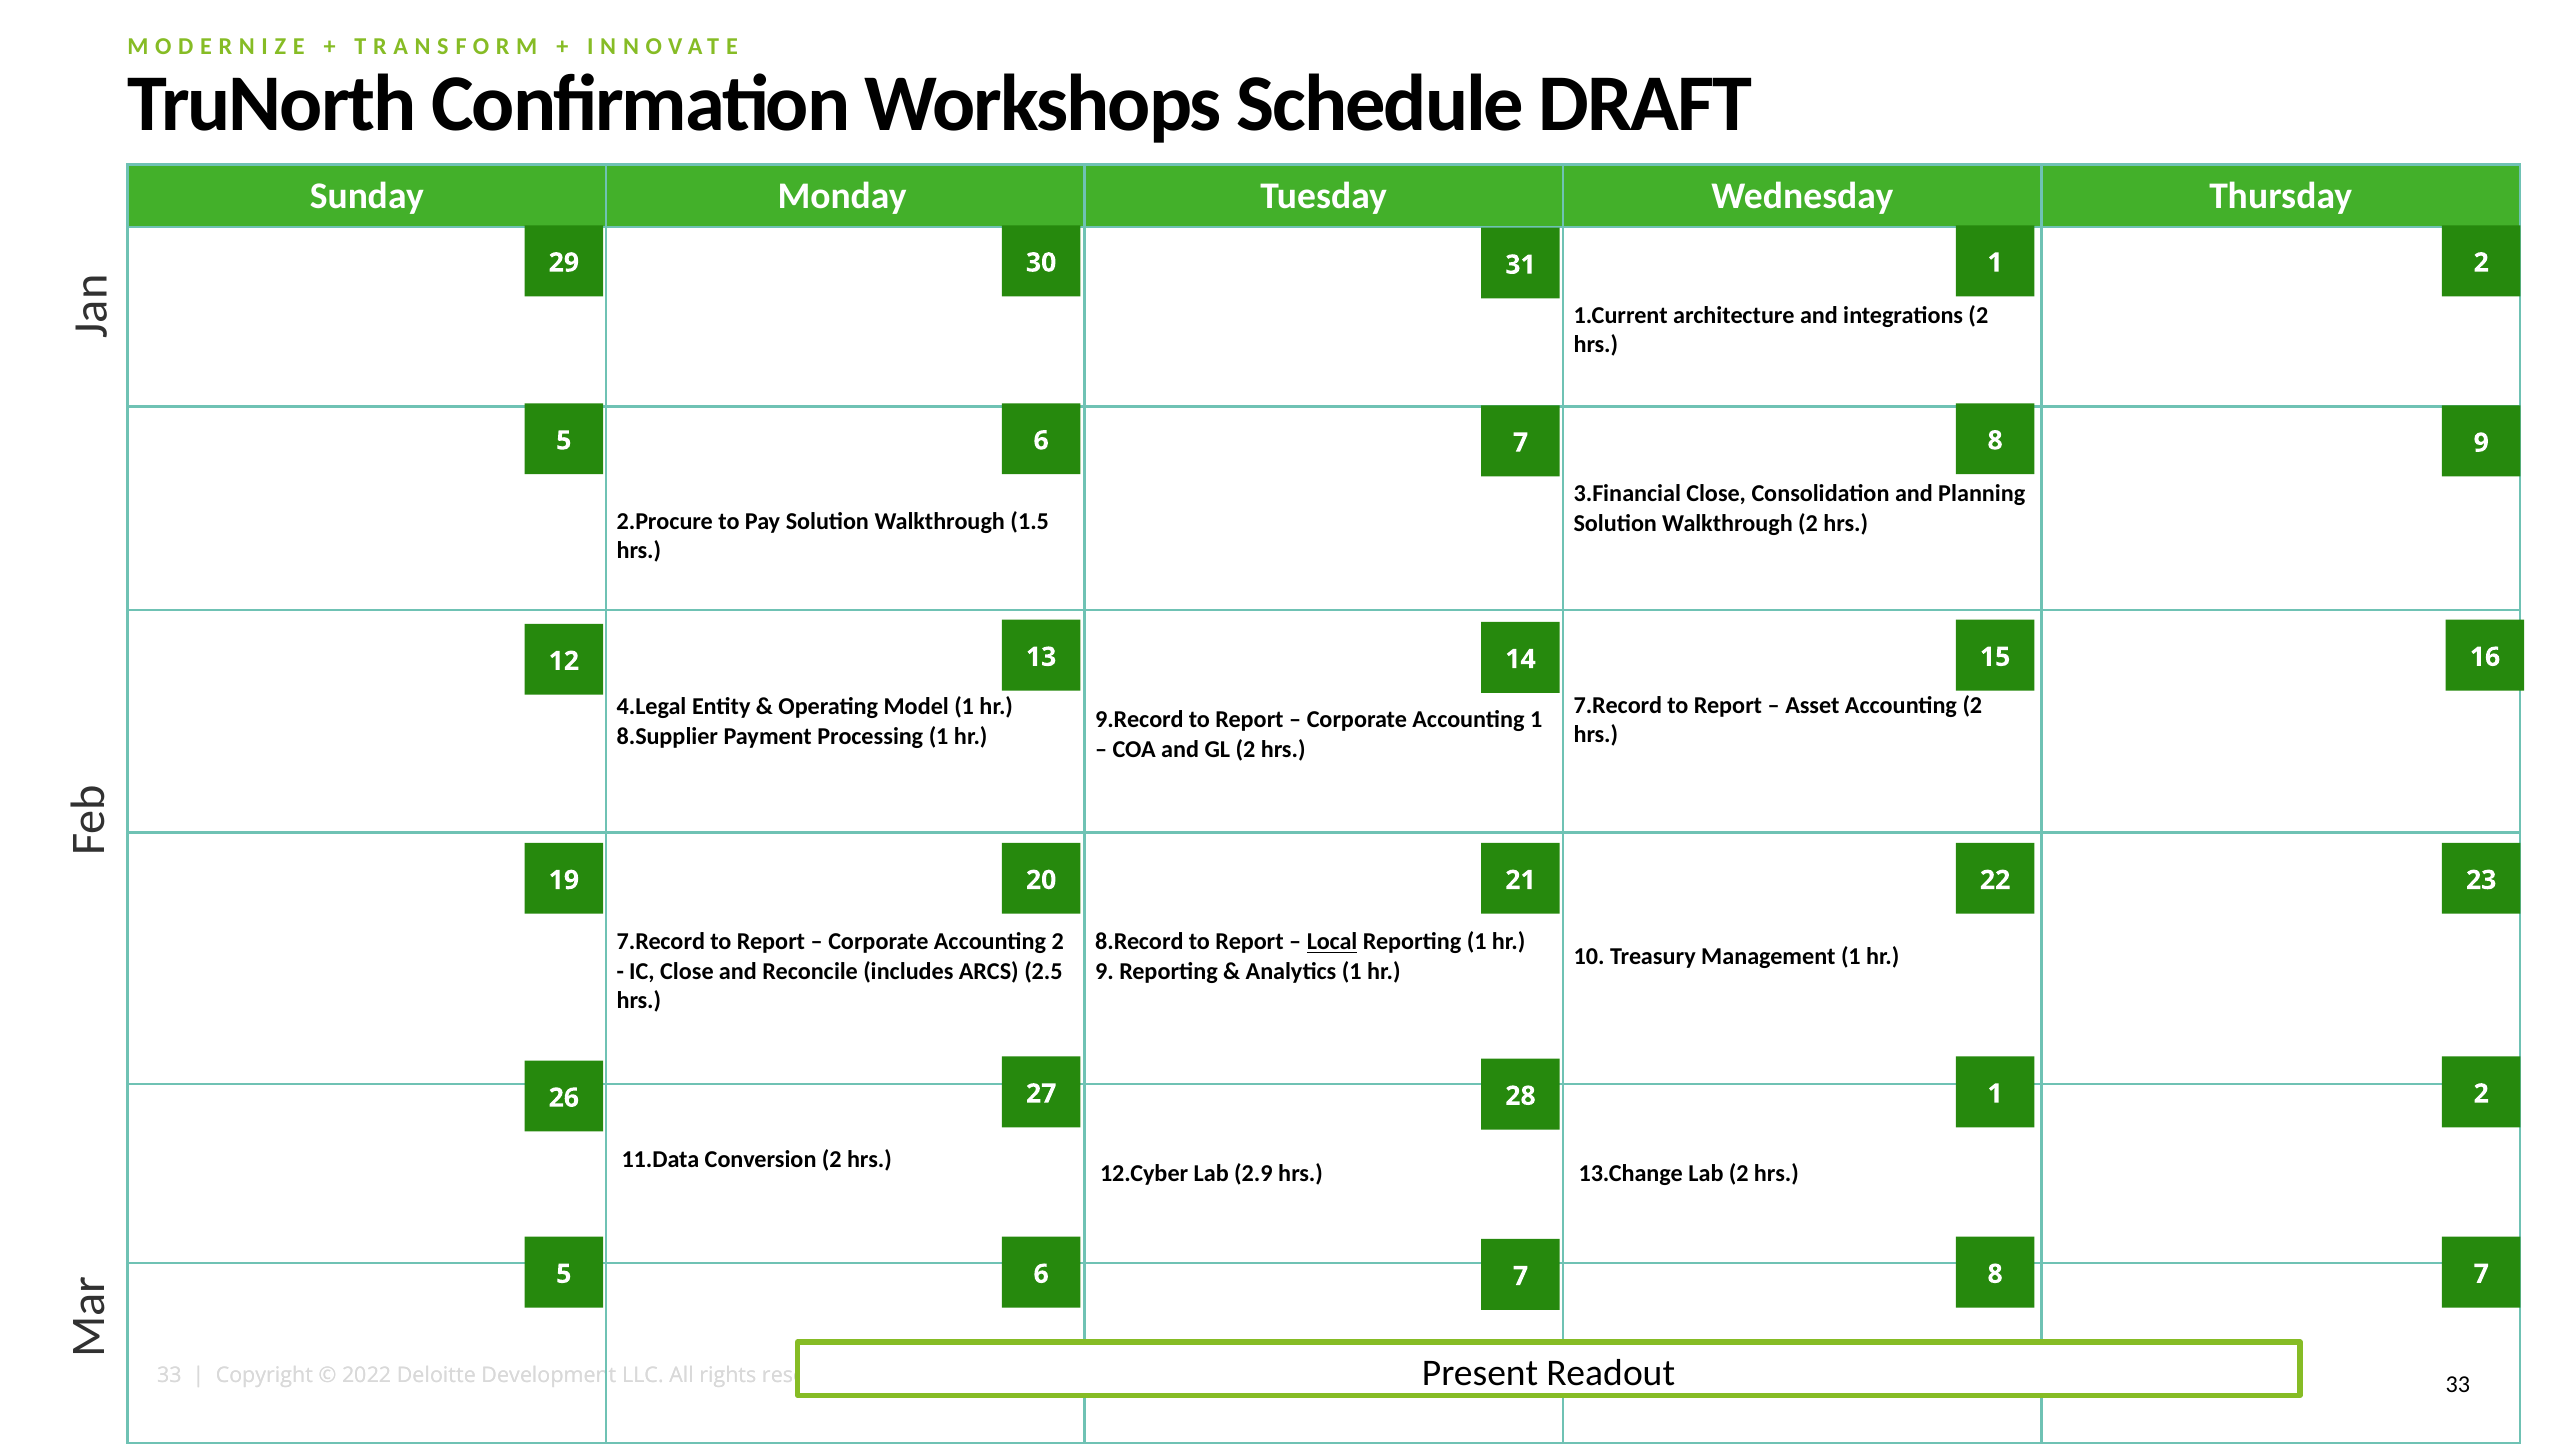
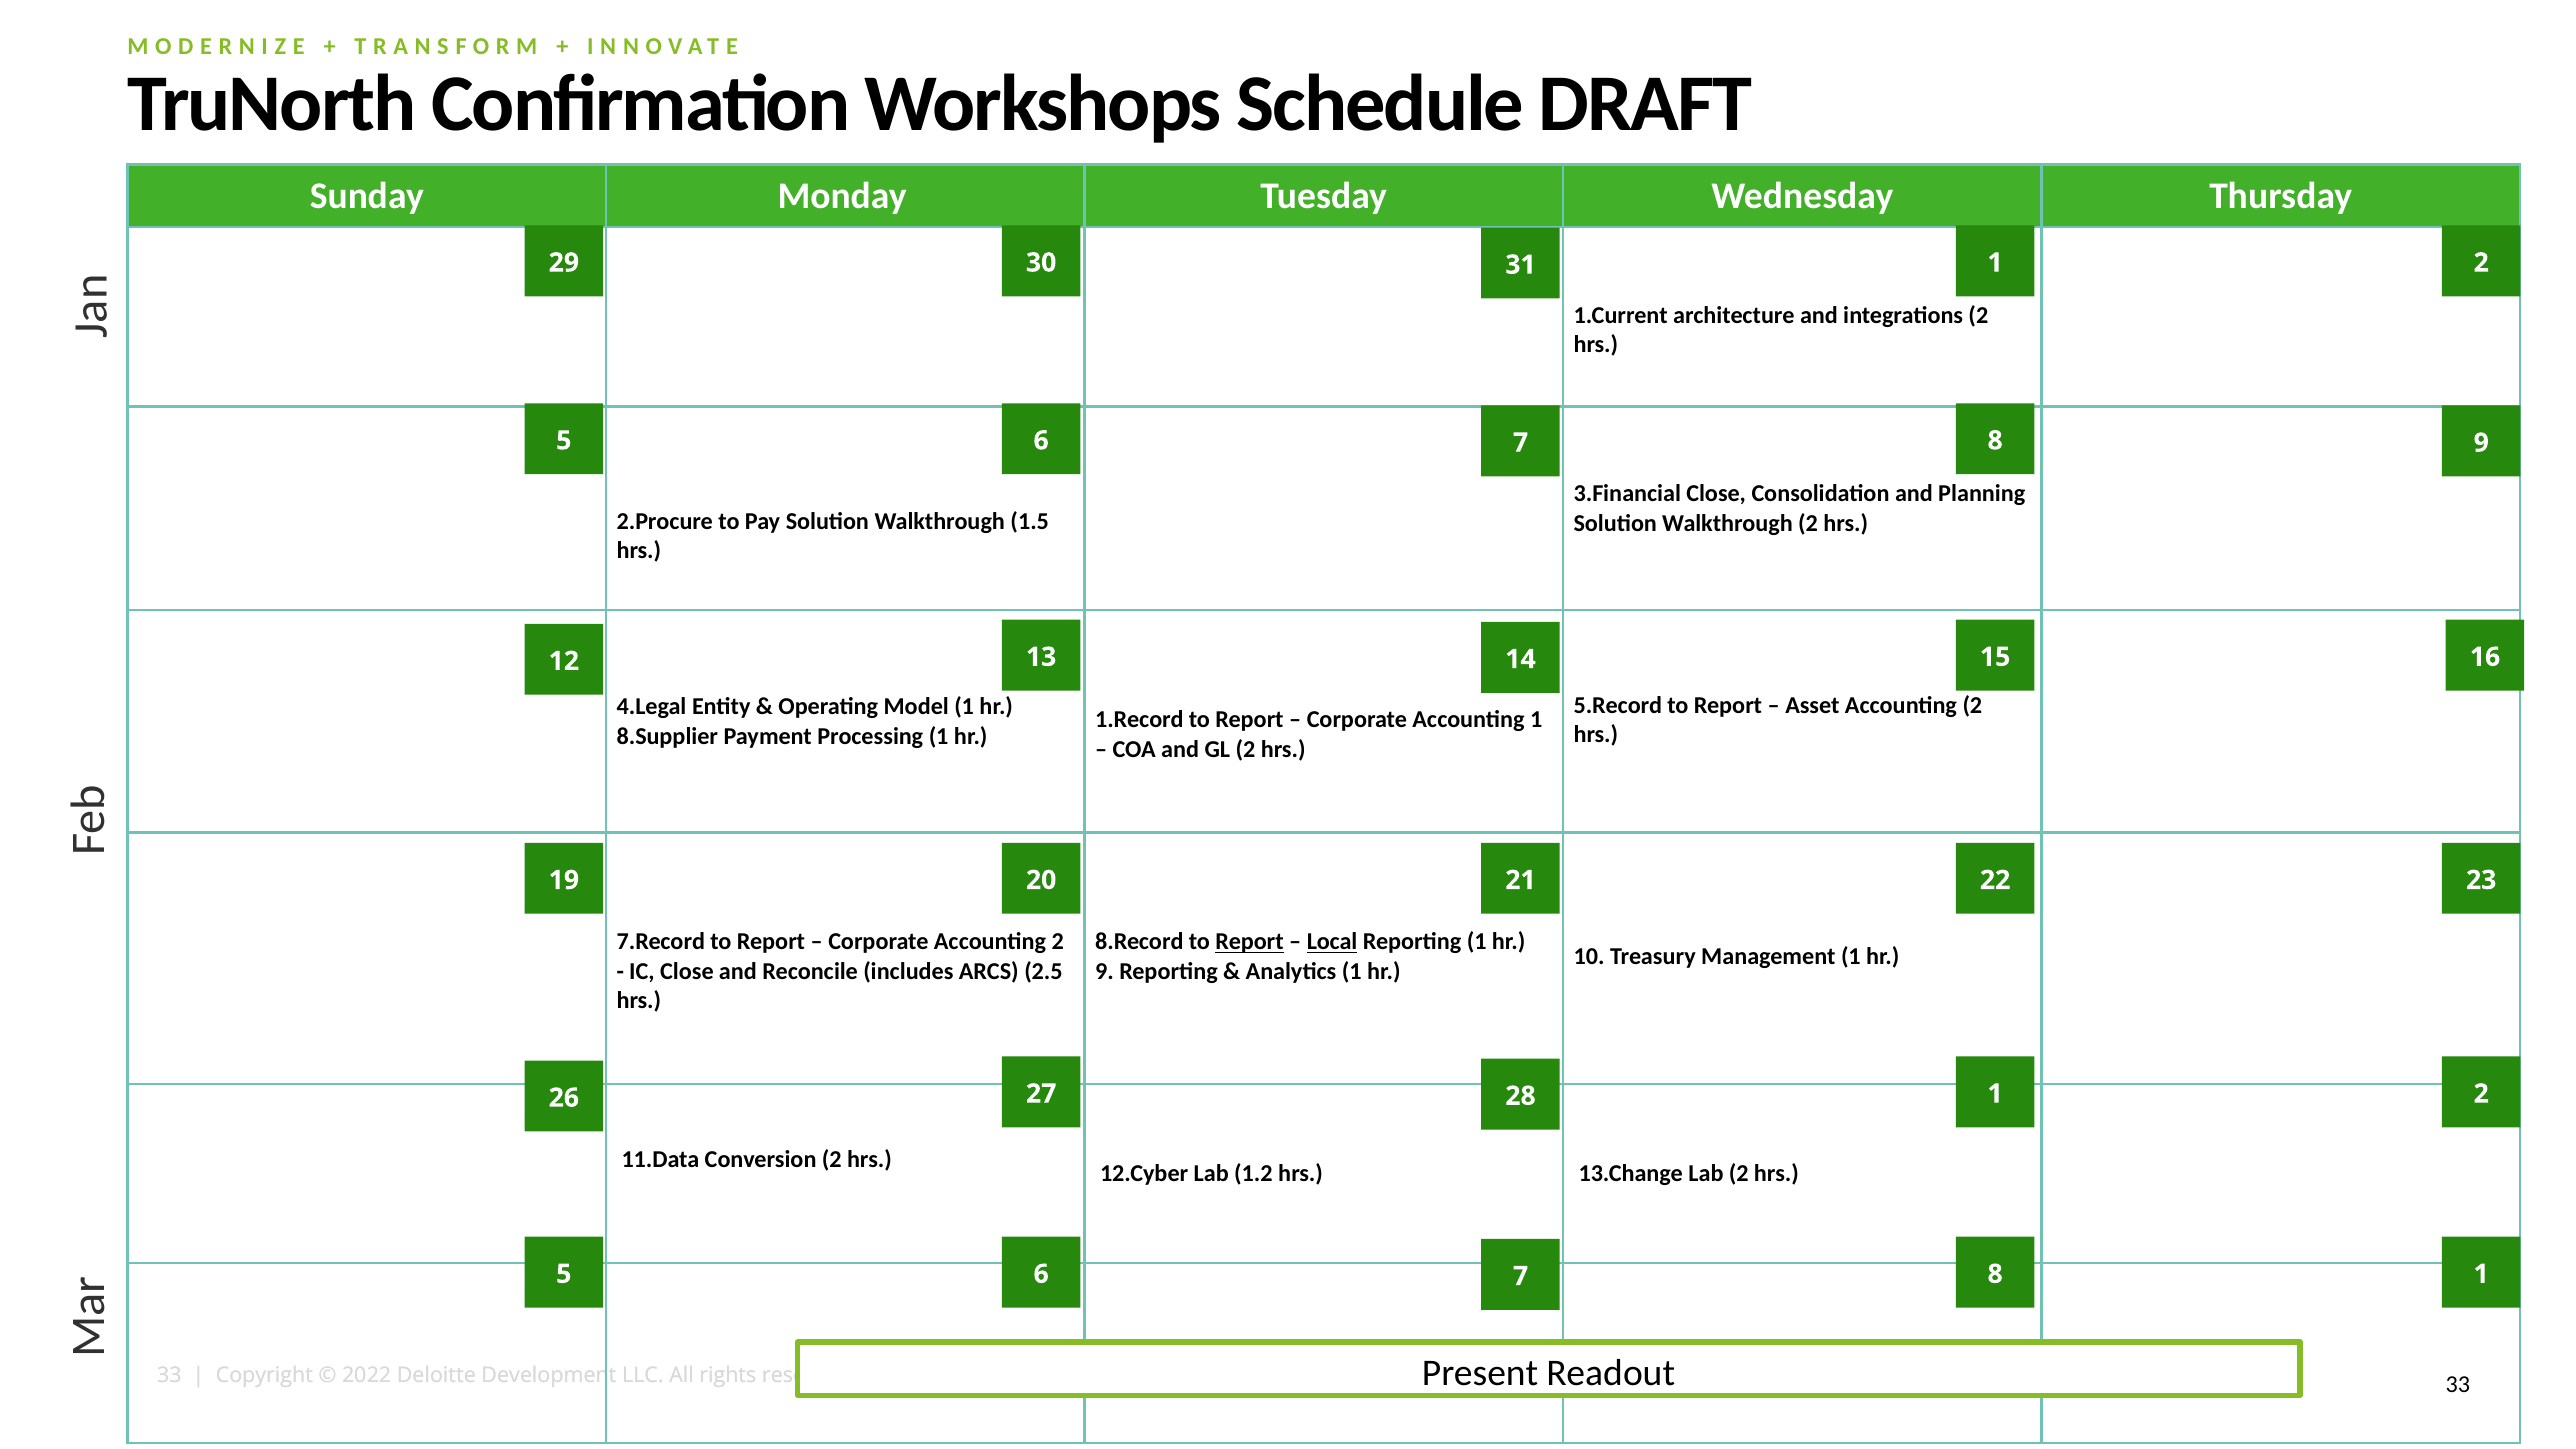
7.Record: 7.Record -> 5.Record (1618, 705)
9.Record: 9.Record -> 1.Record (1139, 720)
Report underline: none -> present (1249, 942)
2.9: 2.9 -> 1.2 (1253, 1174)
8 7: 7 -> 1 (2481, 1274)
